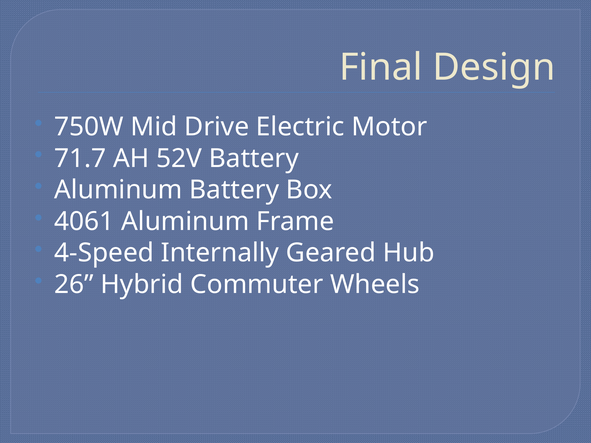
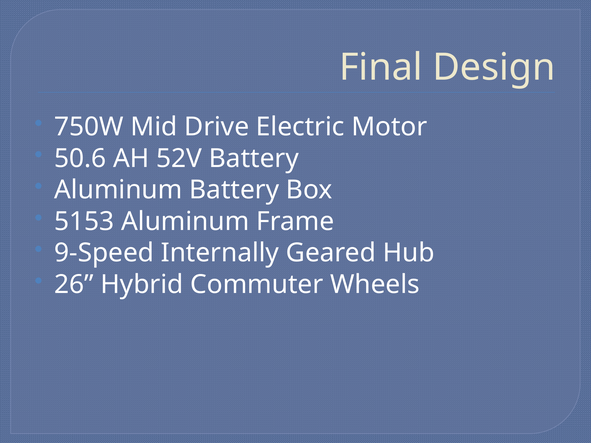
71.7: 71.7 -> 50.6 (80, 158)
4061: 4061 -> 5153 (84, 222)
4-Speed: 4-Speed -> 9-Speed (104, 253)
